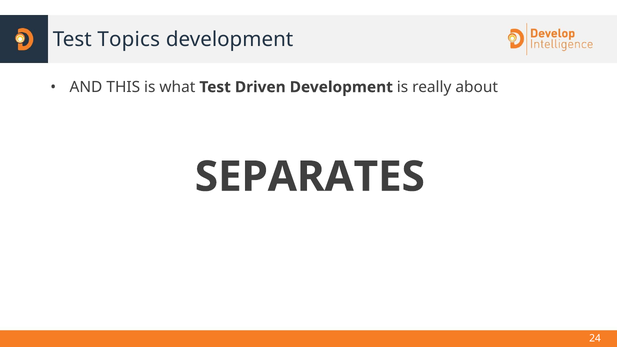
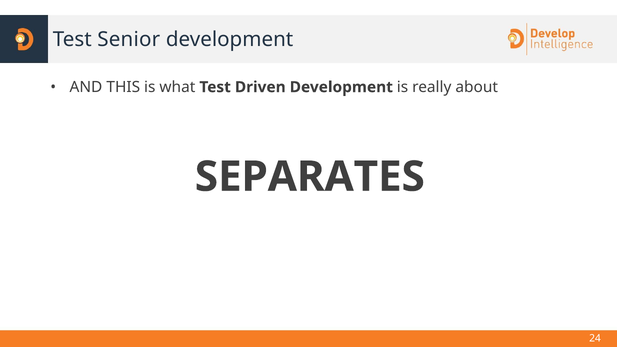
Topics: Topics -> Senior (129, 39)
